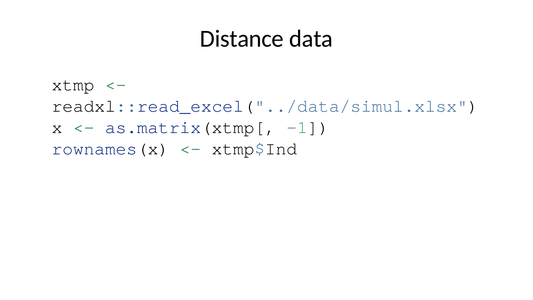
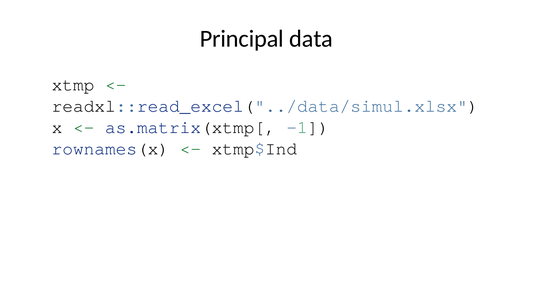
Distance: Distance -> Principal (242, 39)
